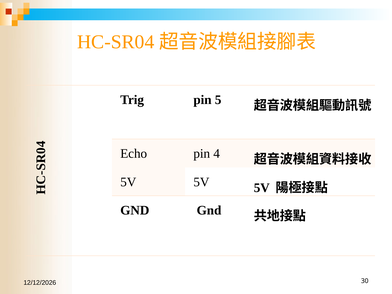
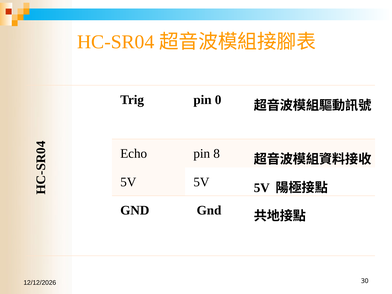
pin 5: 5 -> 0 (218, 100)
pin 4: 4 -> 8 (217, 154)
